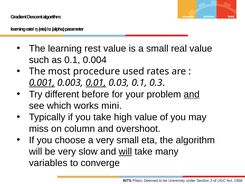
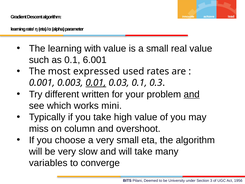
rest: rest -> with (93, 48)
0.004: 0.004 -> 6.001 (95, 60)
procedure: procedure -> expressed (97, 71)
0.001 underline: present -> none (42, 83)
before: before -> written (96, 94)
will underline: present -> none (125, 151)
